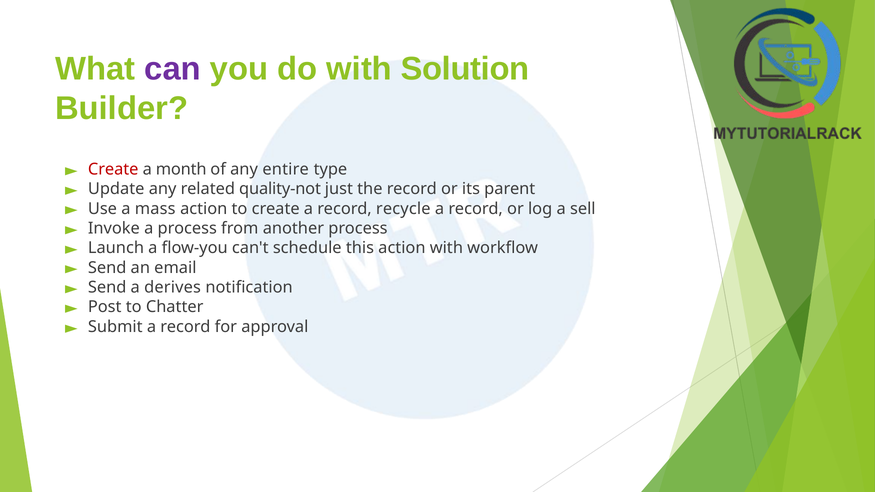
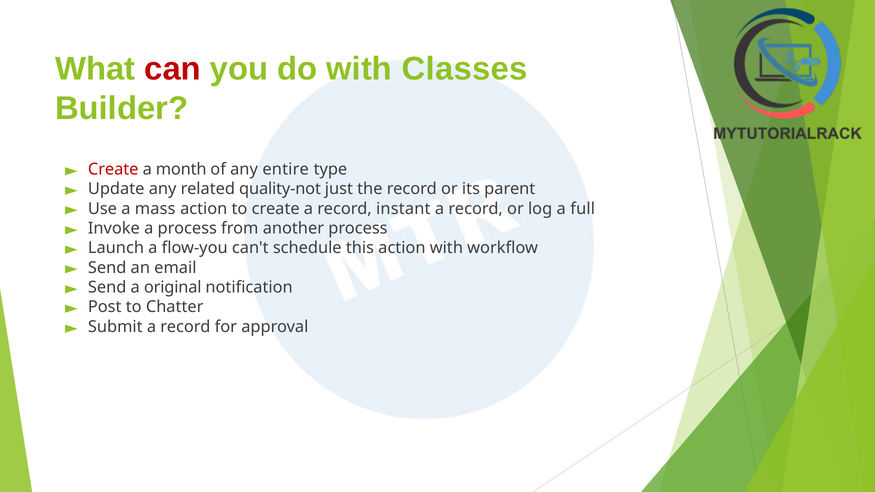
can colour: purple -> red (173, 69)
Solution: Solution -> Classes (465, 69)
recycle: recycle -> instant (403, 209)
sell: sell -> full (583, 209)
derives: derives -> original (173, 287)
